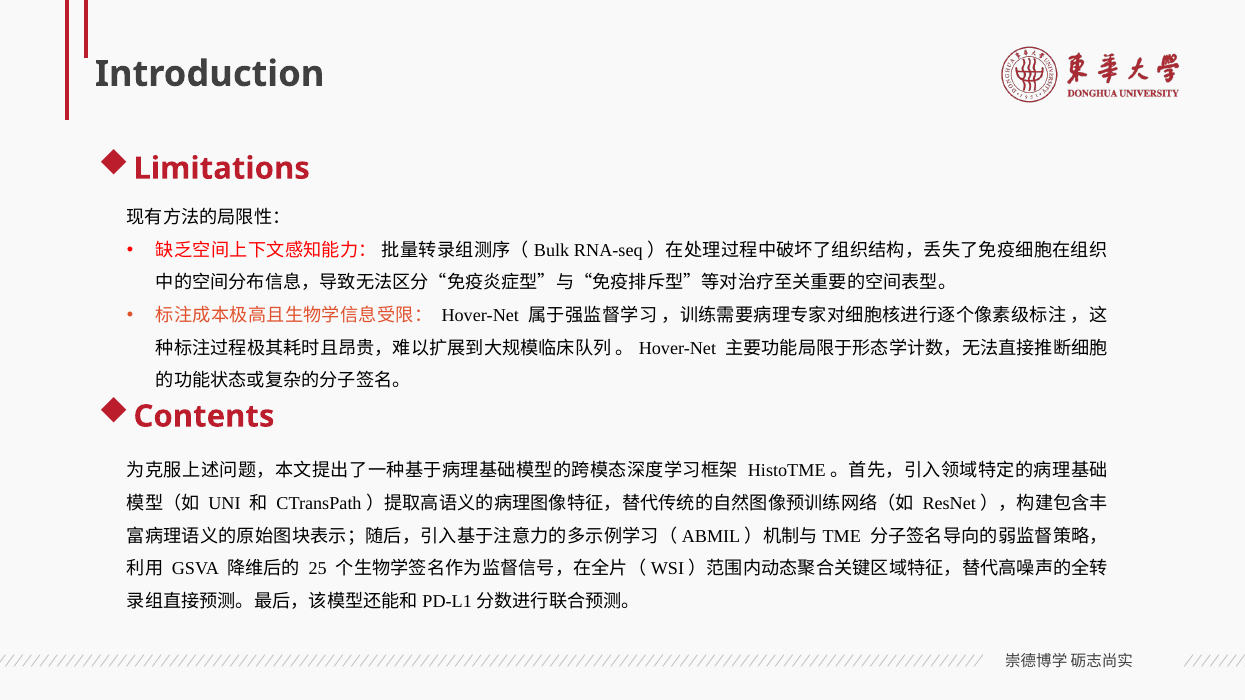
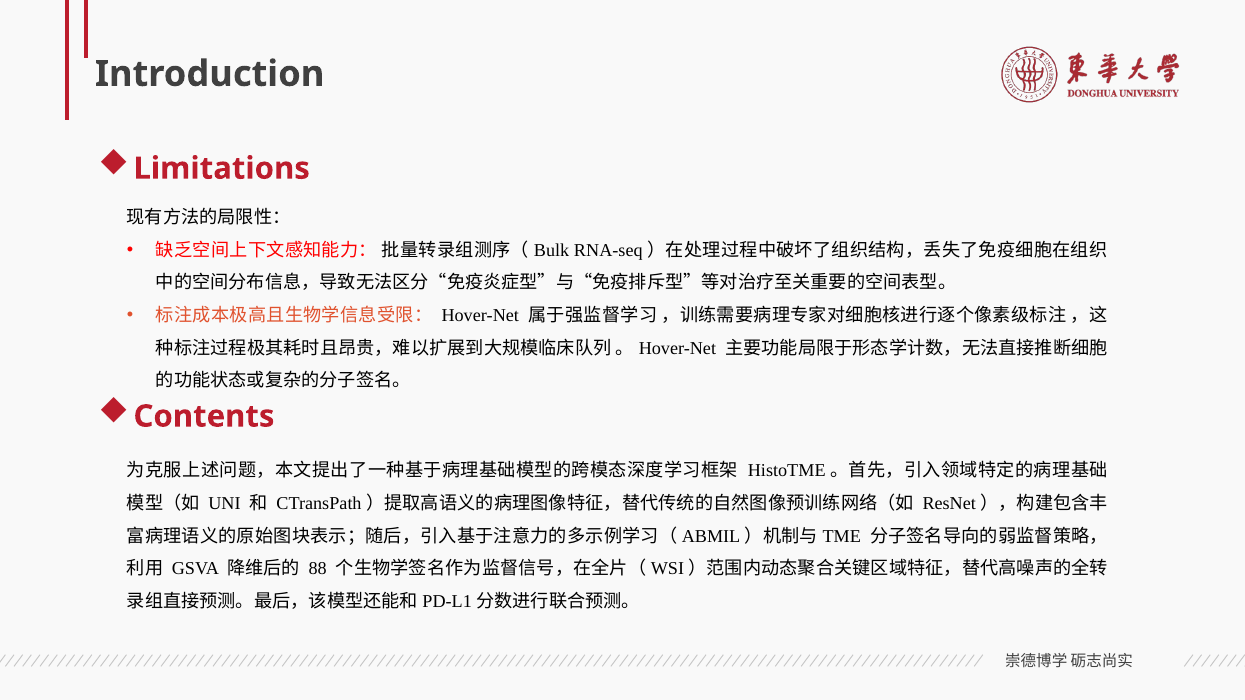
25: 25 -> 88 (318, 569)
